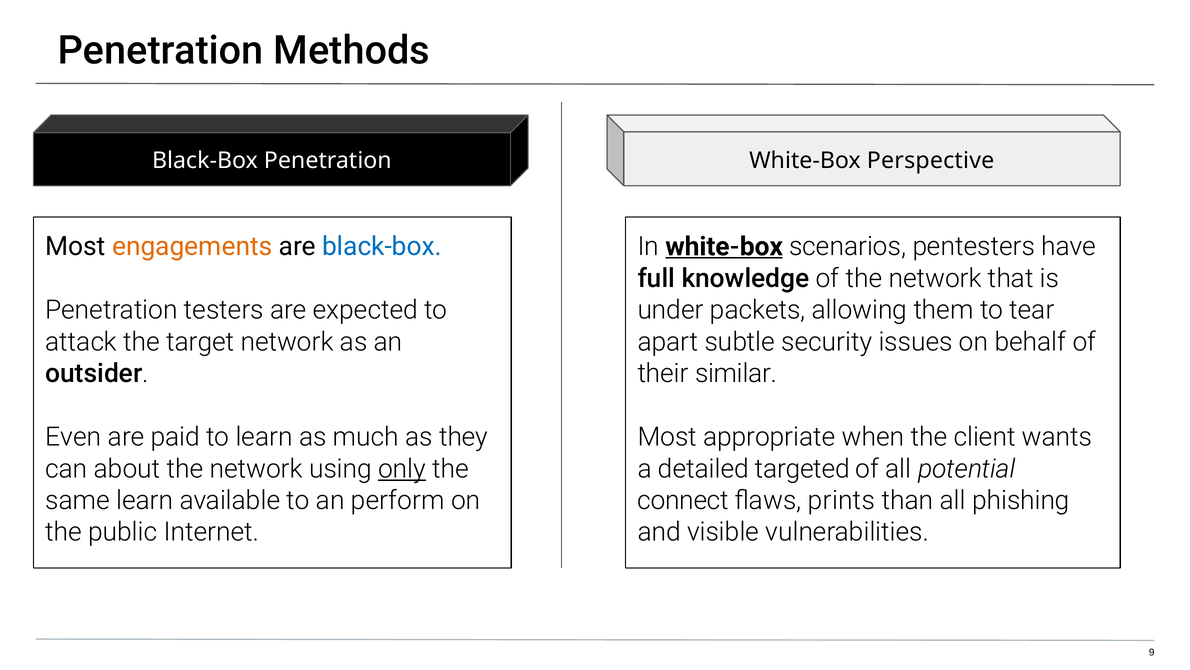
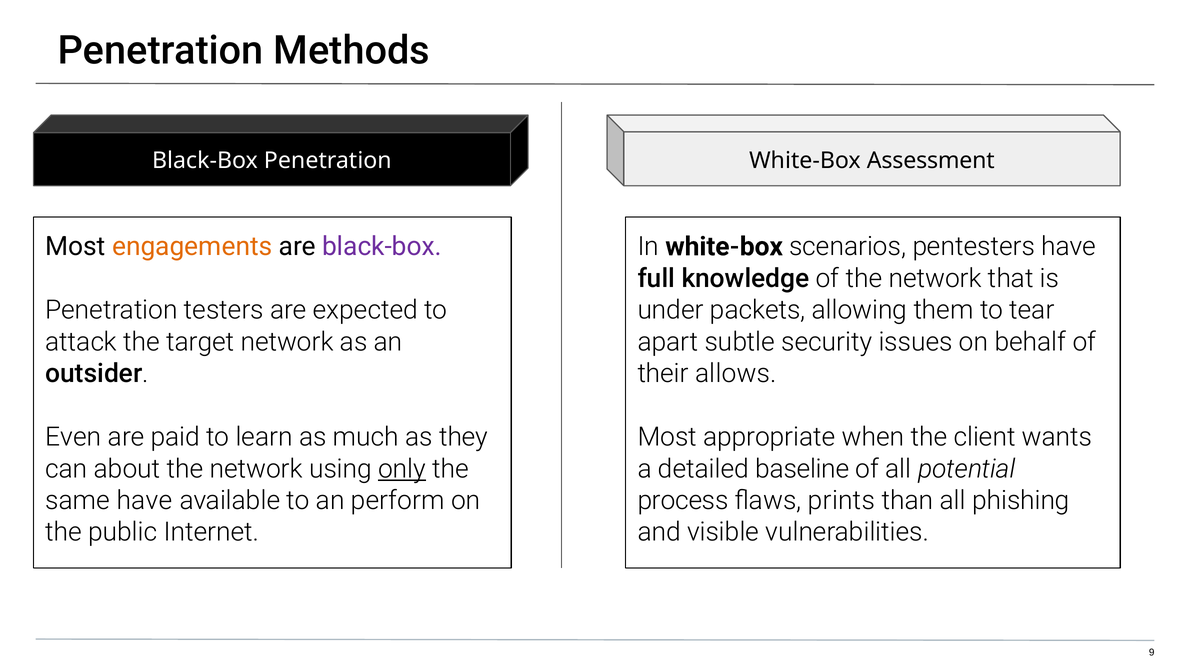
Perspective: Perspective -> Assessment (931, 160)
black-box colour: blue -> purple (382, 246)
white-box underline: present -> none (724, 246)
similar: similar -> allows (736, 373)
targeted: targeted -> baseline (802, 468)
same learn: learn -> have (145, 500)
connect: connect -> process (683, 500)
